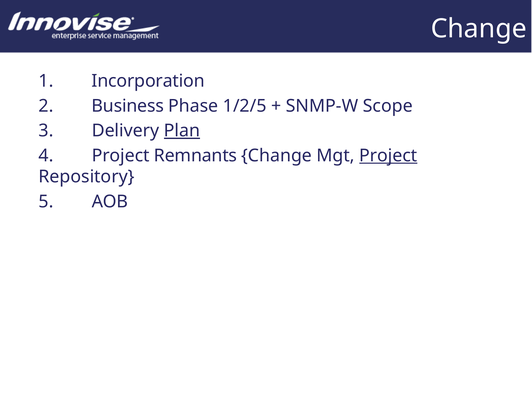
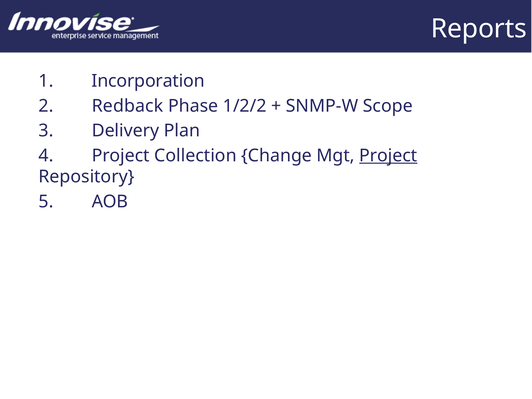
Change: Change -> Reports (479, 29)
Business: Business -> Redback (128, 106)
1/2/5: 1/2/5 -> 1/2/2 (245, 106)
Plan underline: present -> none (182, 131)
Remnants: Remnants -> Collection (195, 156)
